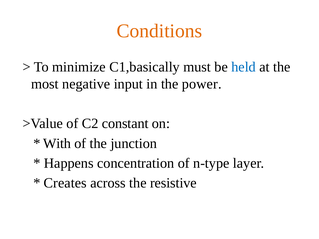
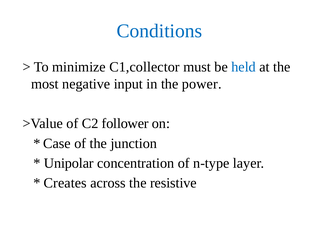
Conditions colour: orange -> blue (159, 31)
C1,basically: C1,basically -> C1,collector (145, 67)
constant: constant -> follower (125, 124)
With: With -> Case (57, 144)
Happens: Happens -> Unipolar (69, 163)
